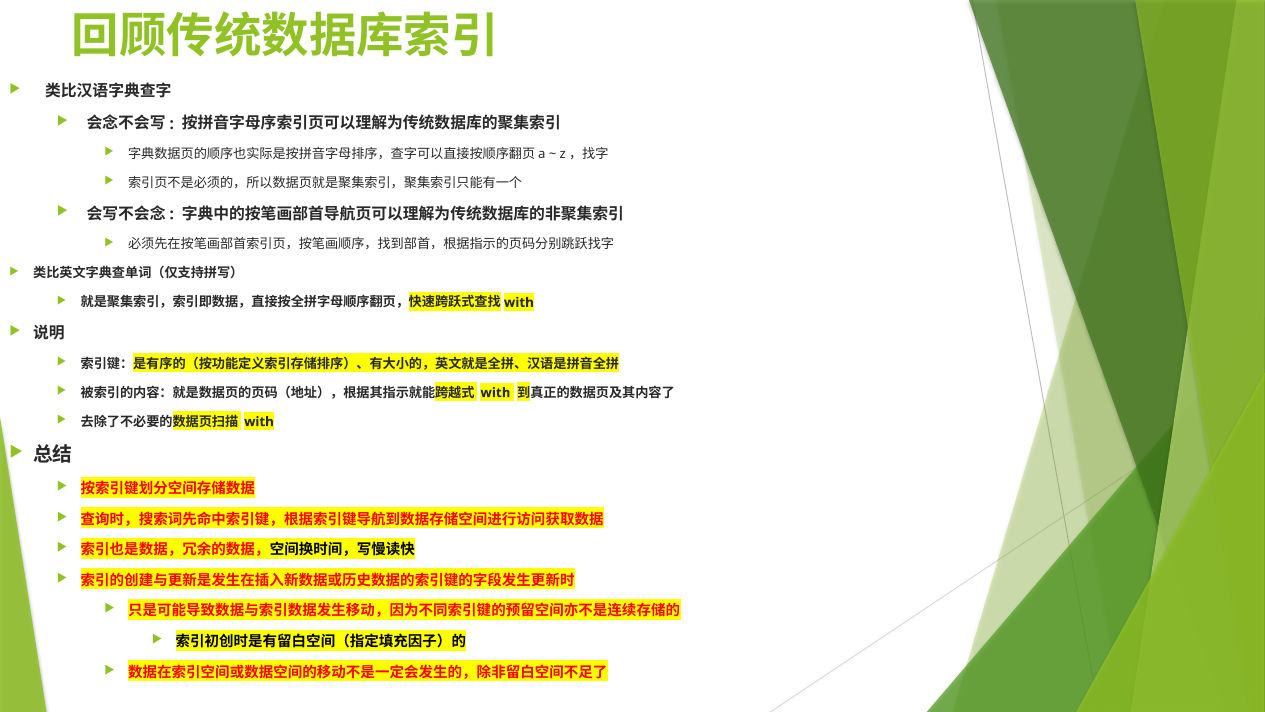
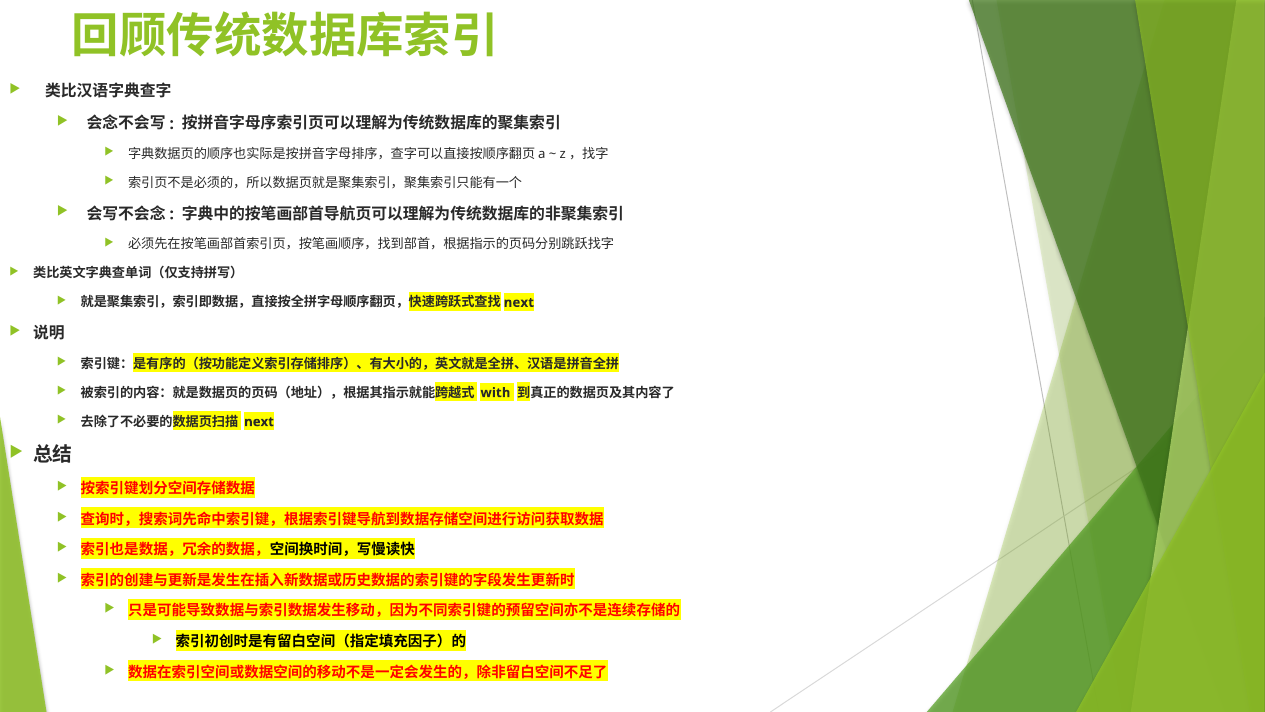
with: with -> next (519, 302)
with: with -> next (259, 422)
